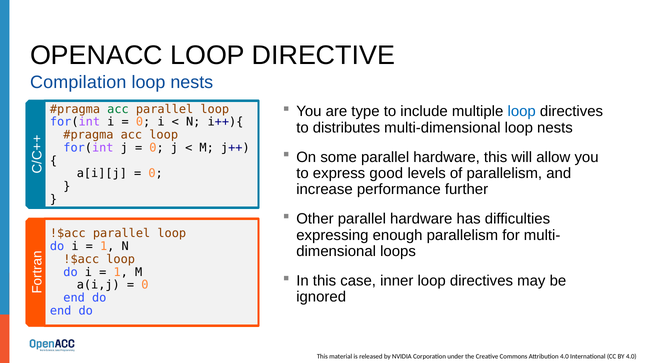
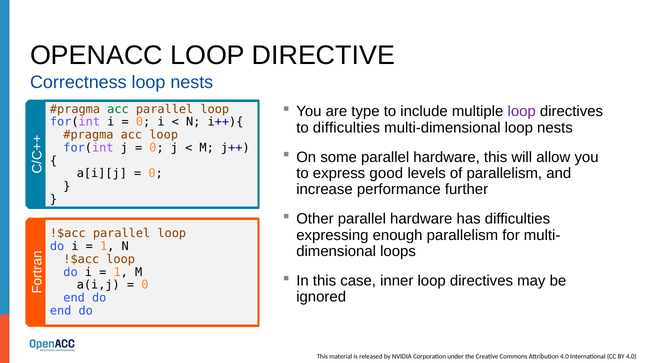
Compilation: Compilation -> Correctness (78, 82)
loop colour: blue -> purple (522, 111)
to distributes: distributes -> difficulties (346, 128)
